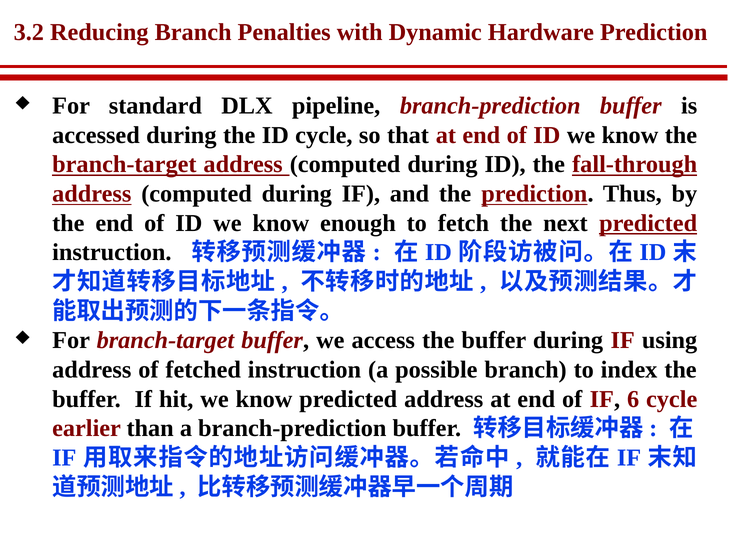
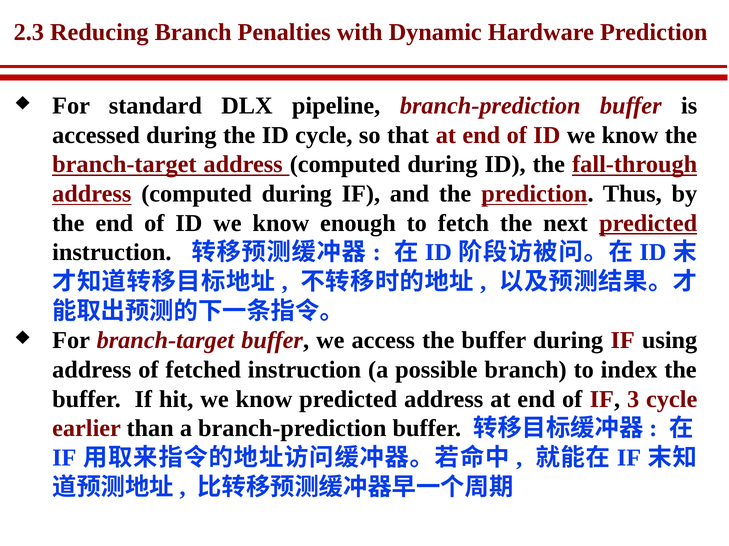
3.2: 3.2 -> 2.3 (29, 32)
6: 6 -> 3 (633, 400)
